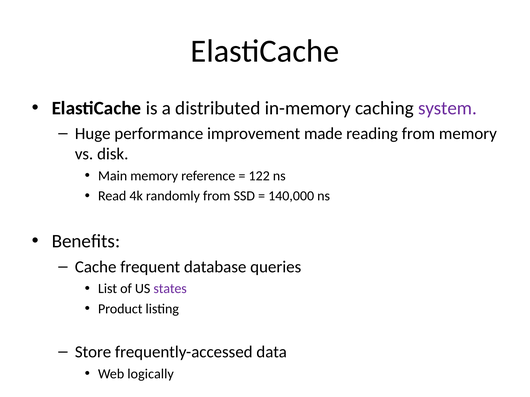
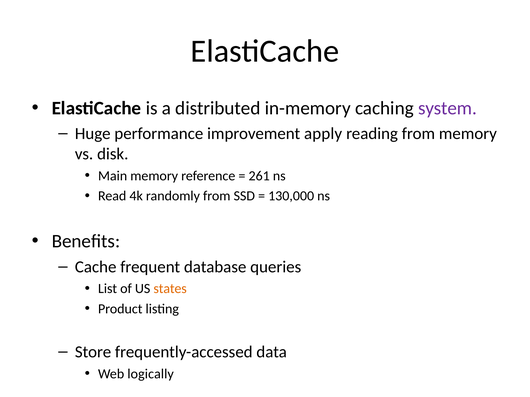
made: made -> apply (323, 134)
122: 122 -> 261 (259, 176)
140,000: 140,000 -> 130,000 (291, 196)
states colour: purple -> orange (170, 289)
